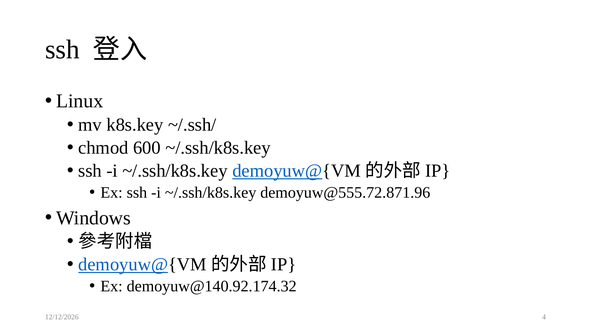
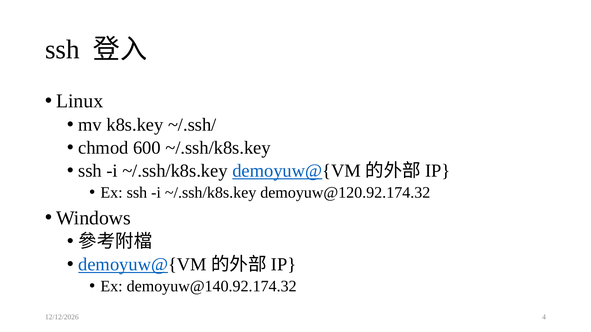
demoyuw@555.72.871.96: demoyuw@555.72.871.96 -> demoyuw@120.92.174.32 (345, 193)
